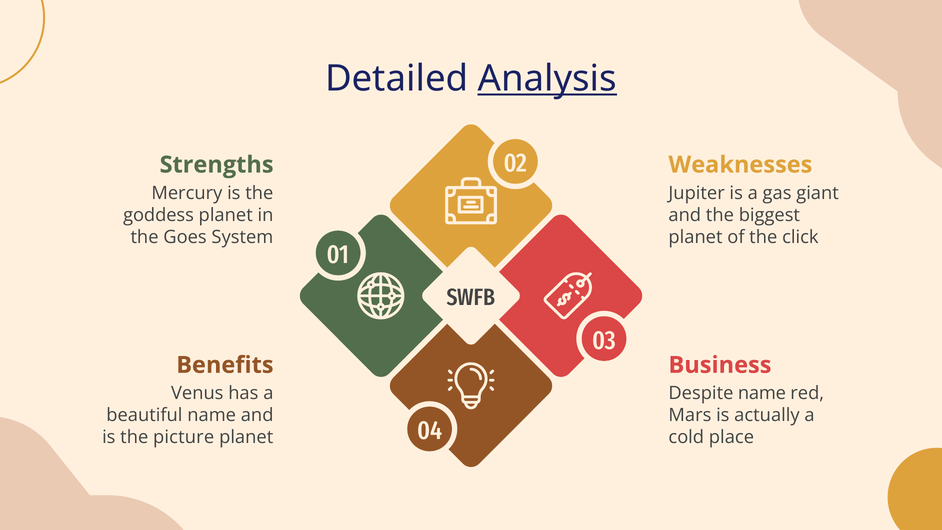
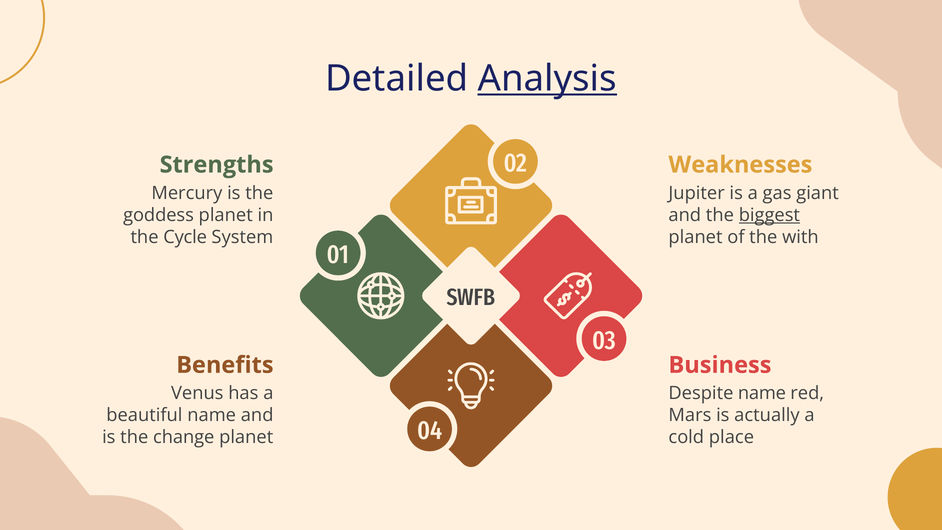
biggest underline: none -> present (769, 215)
Goes: Goes -> Cycle (185, 237)
click: click -> with (800, 237)
picture: picture -> change (184, 437)
